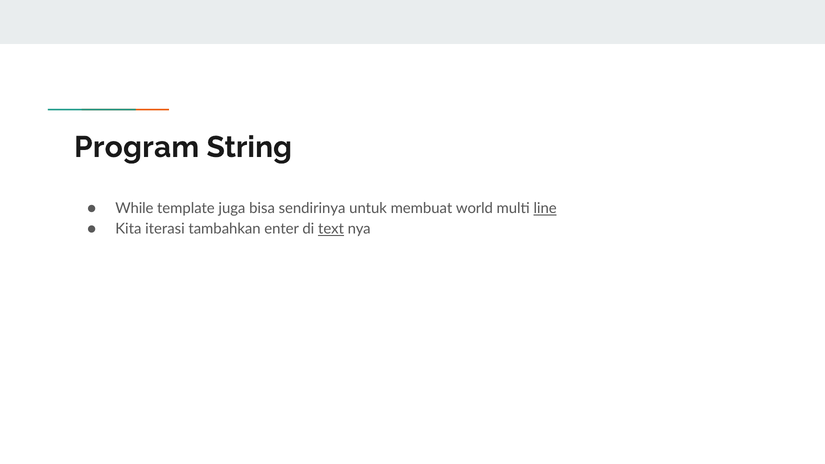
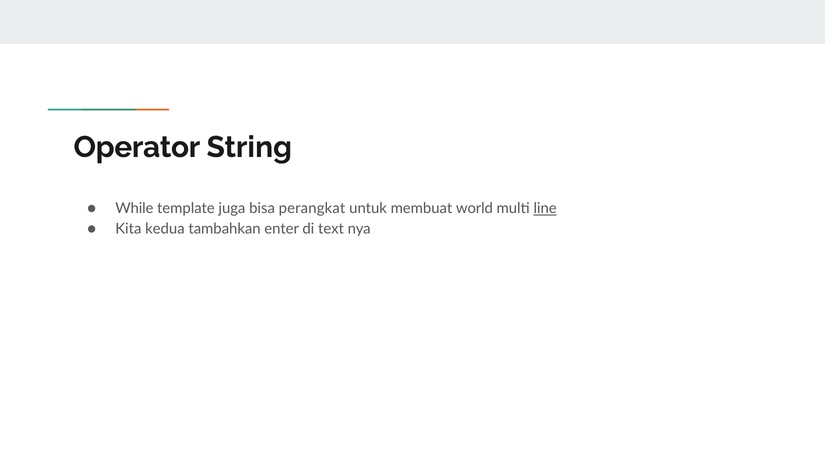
Program: Program -> Operator (137, 147)
sendirinya: sendirinya -> perangkat (312, 208)
iterasi: iterasi -> kedua (165, 229)
text underline: present -> none (331, 229)
